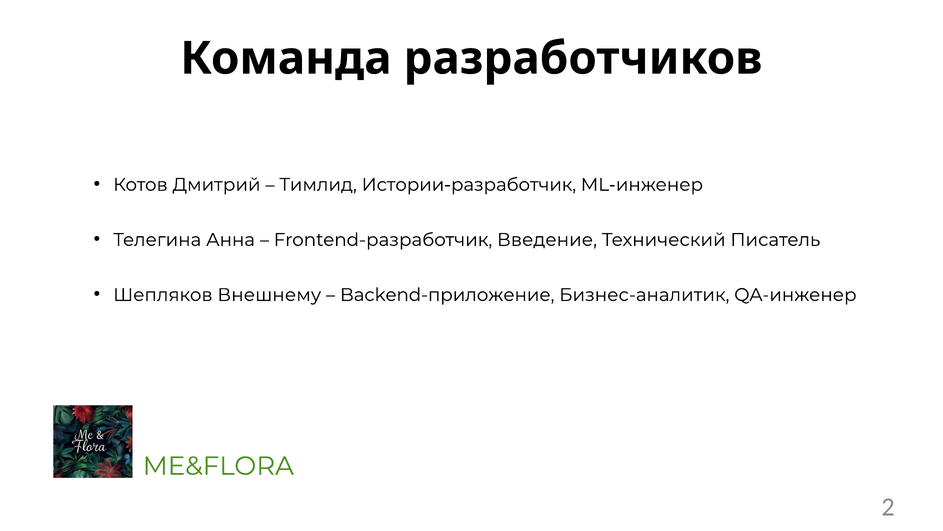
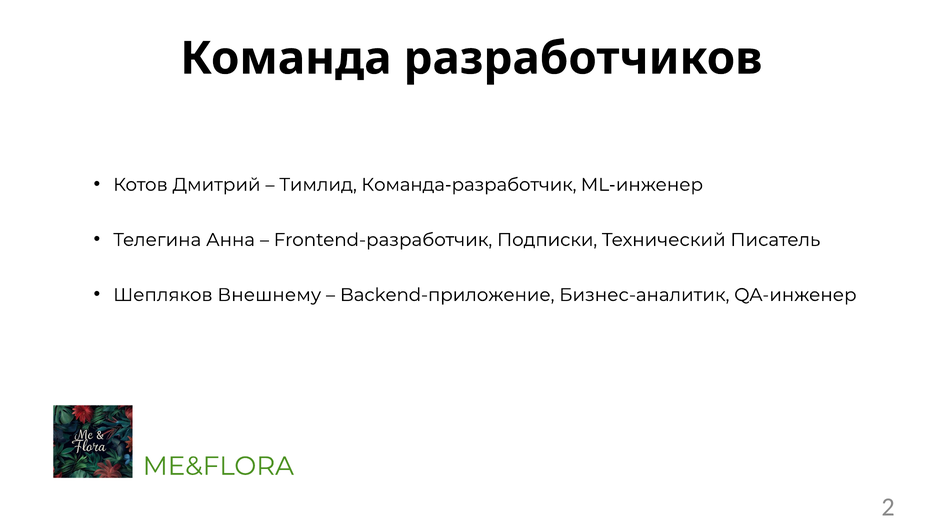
Истории-разработчик: Истории-разработчик -> Команда-разработчик (469, 185)
Введение: Введение -> Подписки (547, 240)
